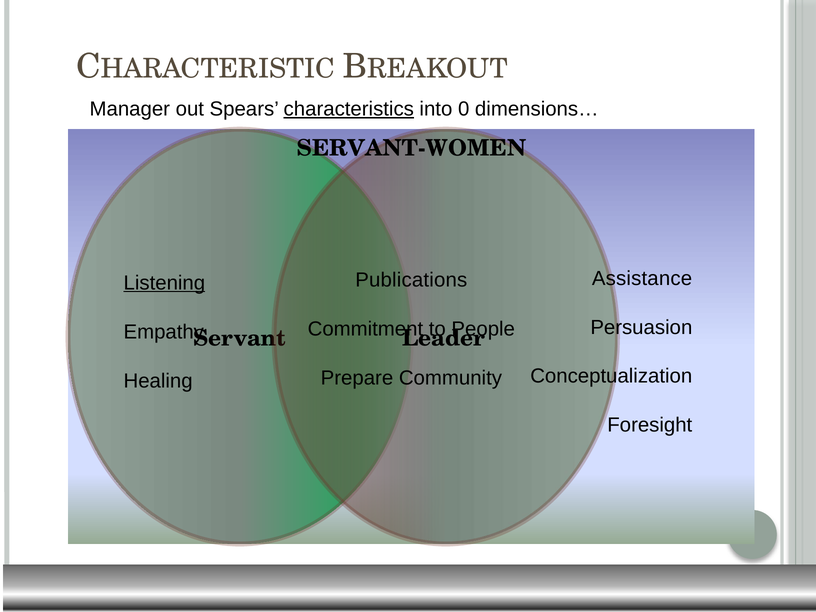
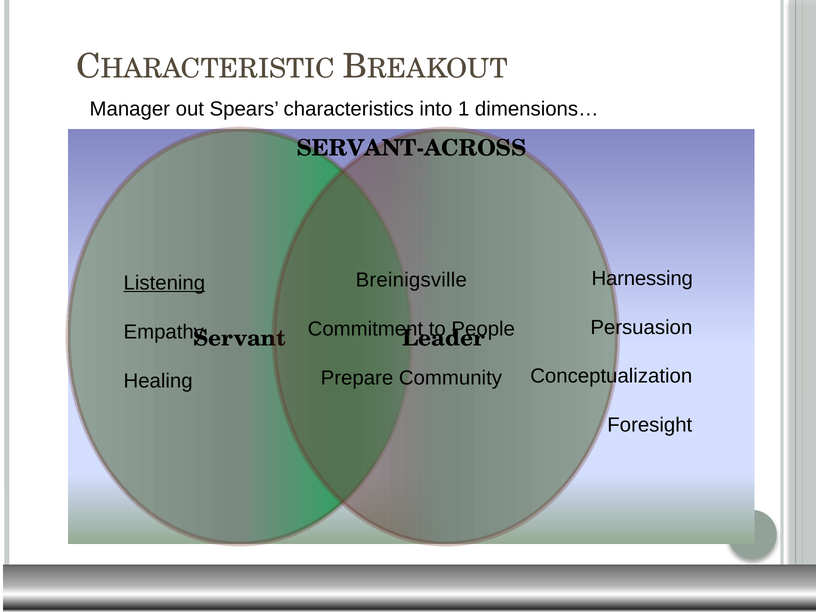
characteristics underline: present -> none (349, 109)
0: 0 -> 1 (464, 109)
SERVANT-WOMEN: SERVANT-WOMEN -> SERVANT-ACROSS (411, 148)
Assistance: Assistance -> Harnessing (642, 278)
Publications: Publications -> Breinigsville (411, 280)
